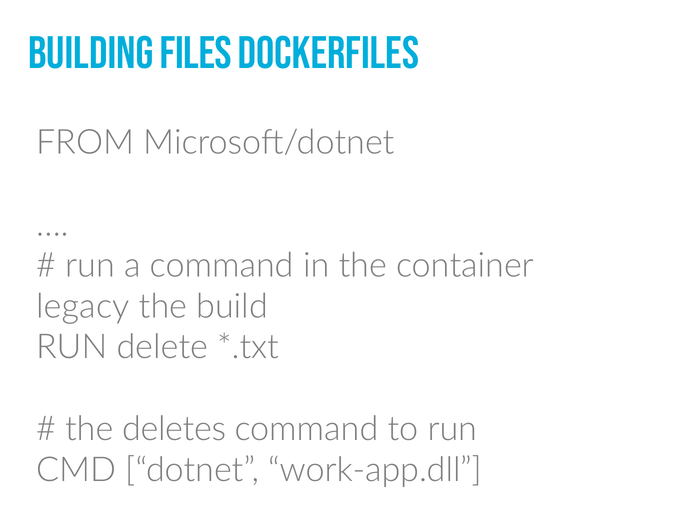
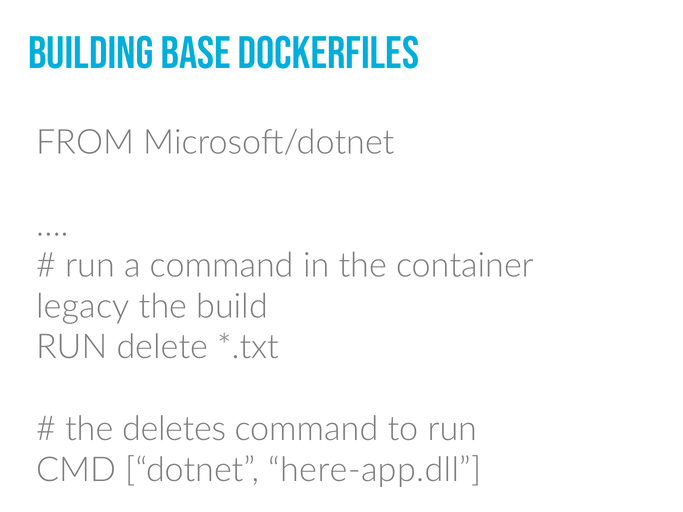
files: files -> base (196, 53)
work-app.dll: work-app.dll -> here-app.dll (375, 470)
